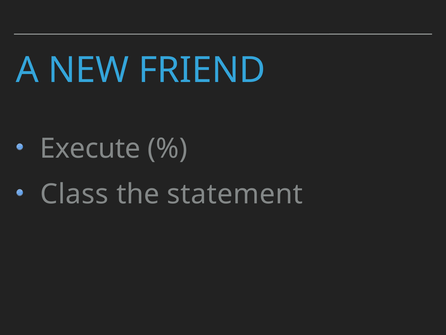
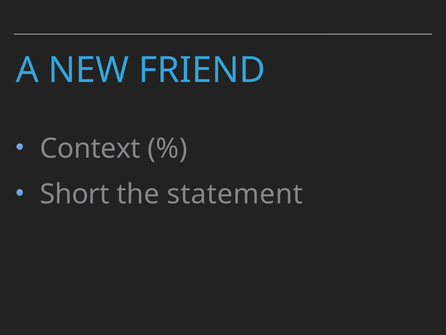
Execute: Execute -> Context (90, 148)
Class: Class -> Short (75, 194)
